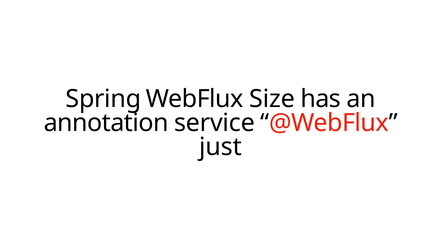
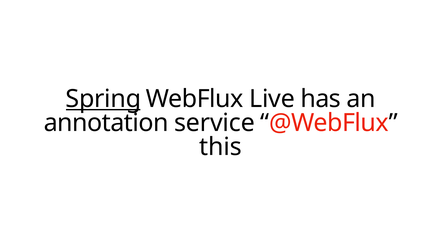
Spring underline: none -> present (103, 99)
Size: Size -> Live (272, 99)
just: just -> this (221, 147)
